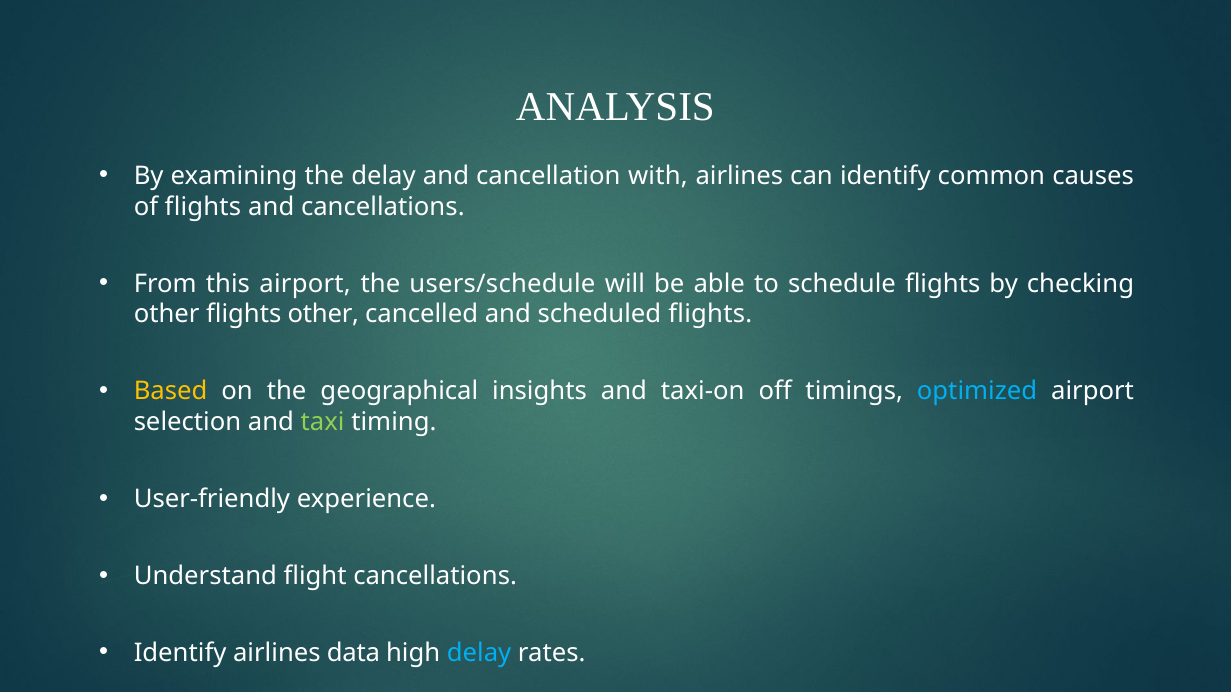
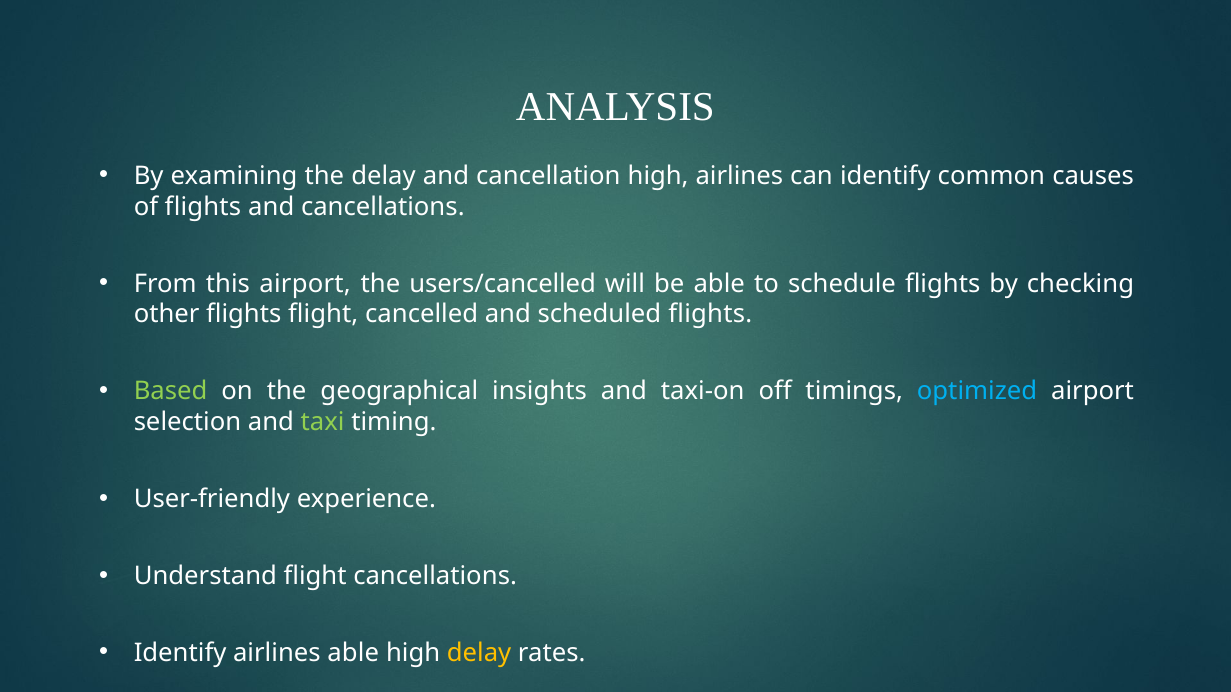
cancellation with: with -> high (658, 176)
users/schedule: users/schedule -> users/cancelled (503, 284)
flights other: other -> flight (323, 315)
Based colour: yellow -> light green (171, 392)
airlines data: data -> able (353, 653)
delay colour: light blue -> yellow (479, 653)
